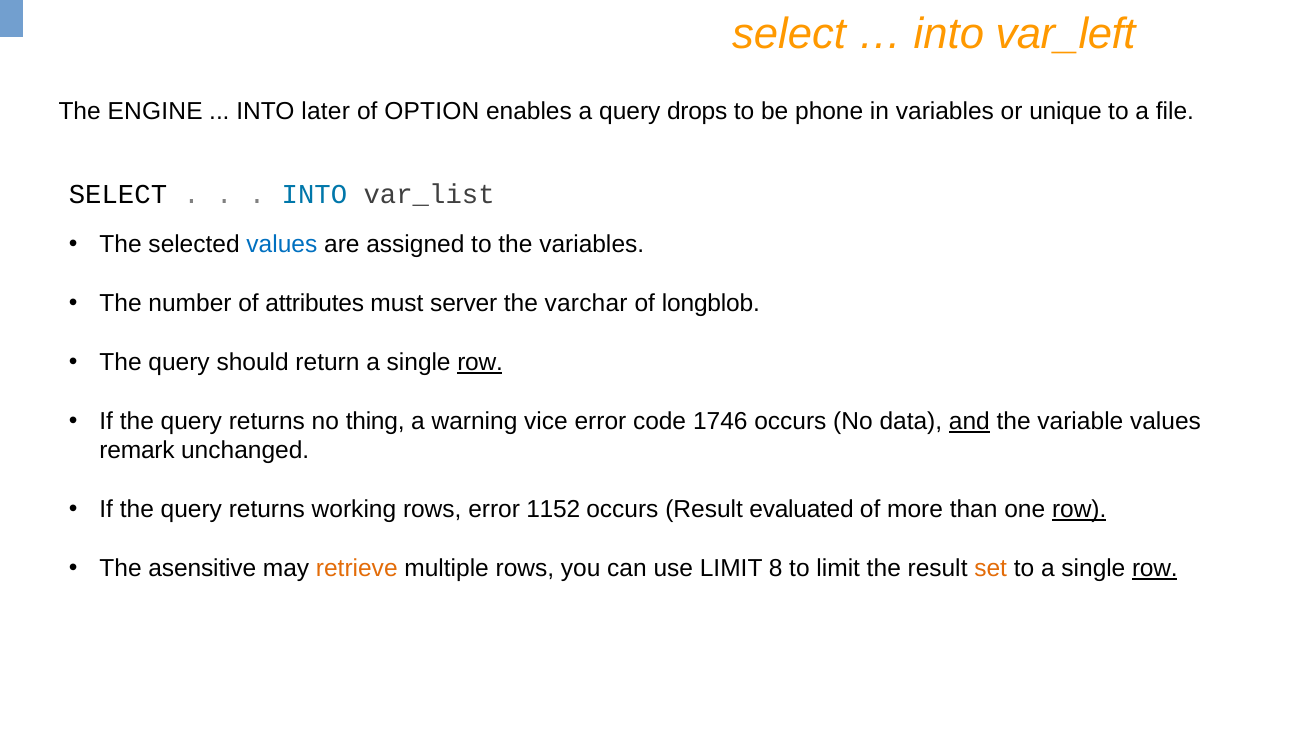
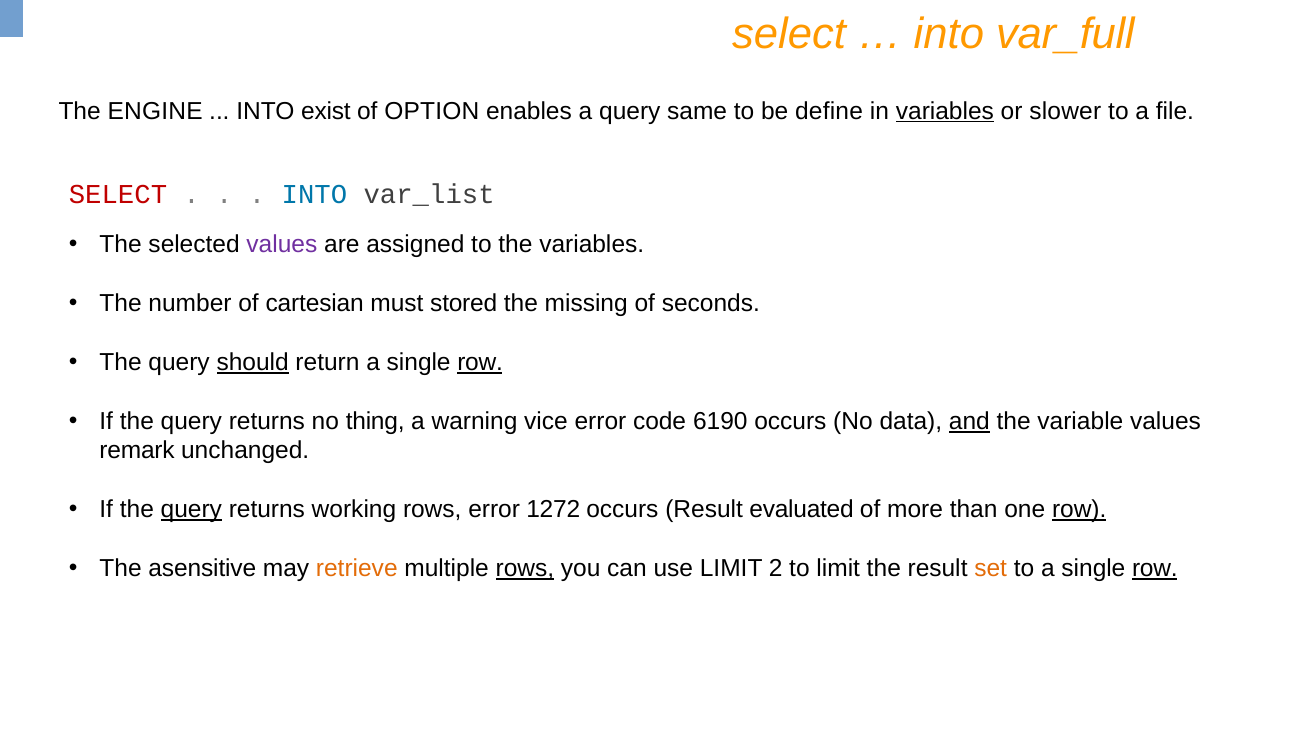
var_left: var_left -> var_full (1065, 34)
later: later -> exist (326, 111)
drops: drops -> same (697, 111)
phone: phone -> define (829, 111)
variables underline: none -> present (945, 111)
unique: unique -> slower (1065, 111)
SELECT colour: black -> red (118, 195)
values colour: blue -> purple (282, 245)
attributes: attributes -> cartesian (315, 303)
server: server -> stored (464, 303)
varchar: varchar -> missing (586, 303)
longblob: longblob -> seconds (711, 303)
should underline: none -> present (253, 362)
1746: 1746 -> 6190 (720, 421)
query underline: none -> present (191, 509)
1152: 1152 -> 1272 (553, 509)
rows underline: none -> present (525, 568)
8: 8 -> 2 (776, 568)
